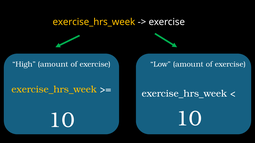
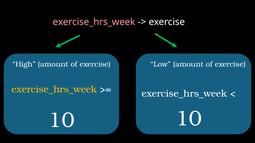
exercise_hrs_week colour: yellow -> pink (94, 22)
